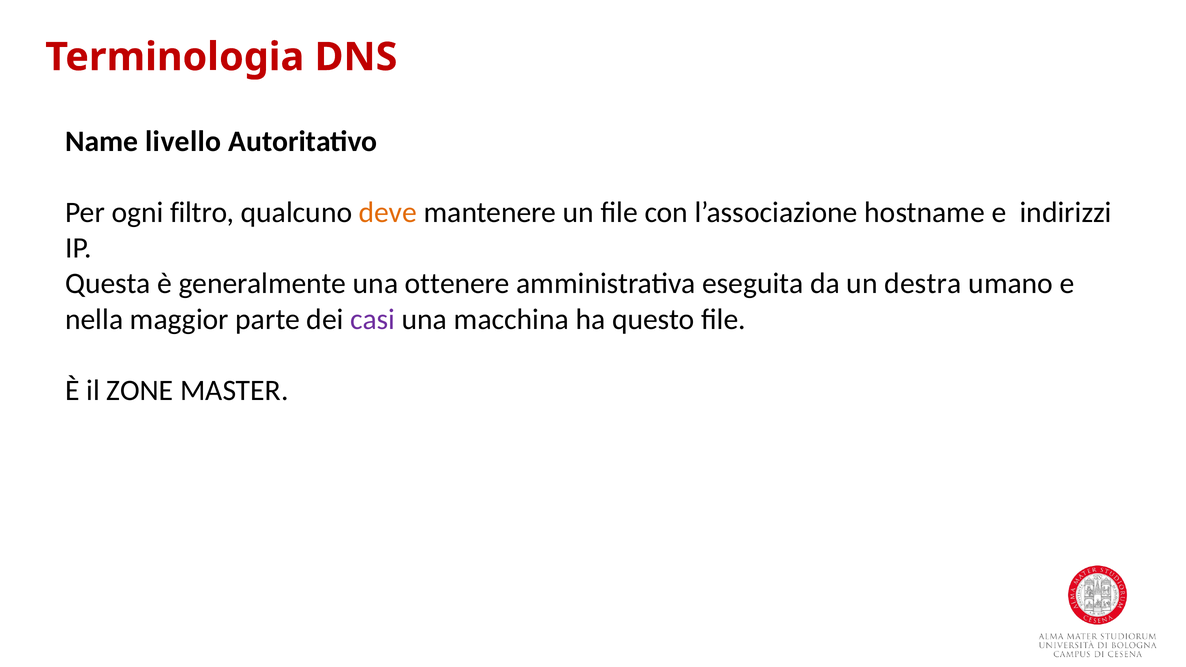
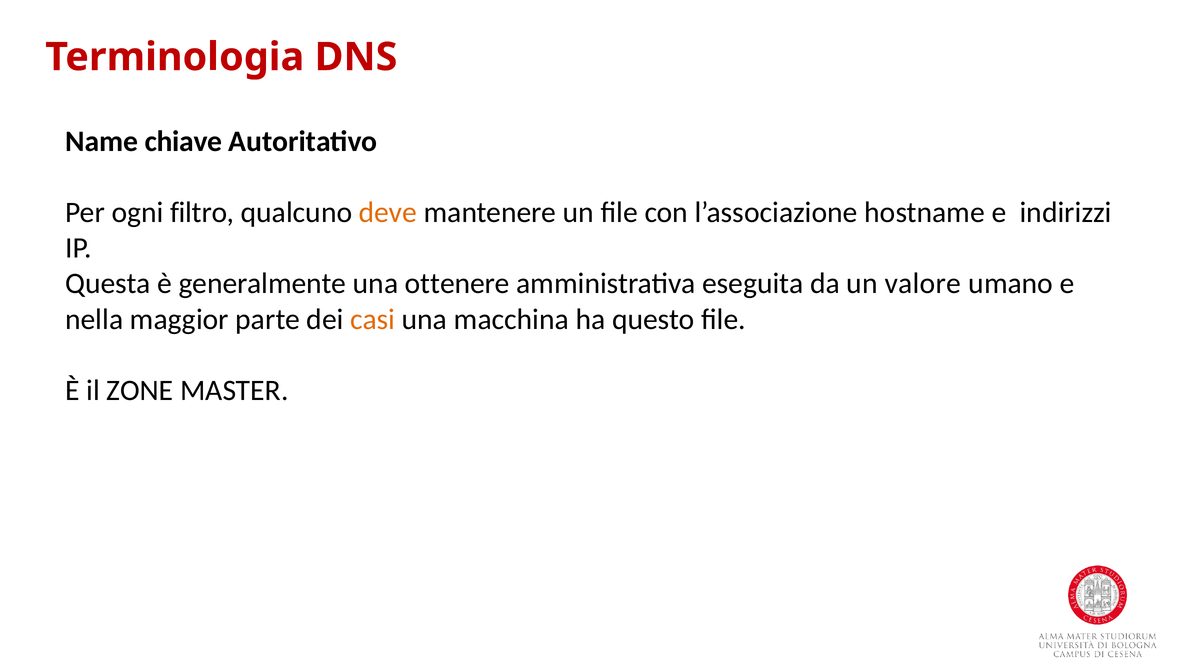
livello: livello -> chiave (184, 141)
destra: destra -> valore (923, 284)
casi colour: purple -> orange (373, 319)
